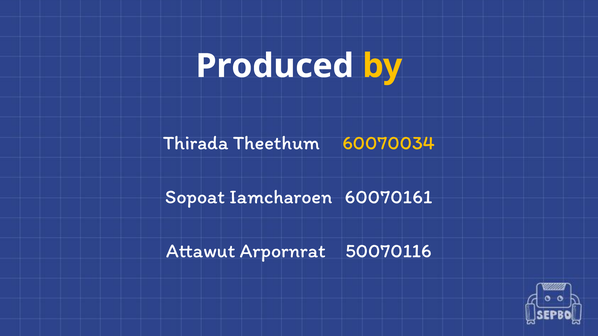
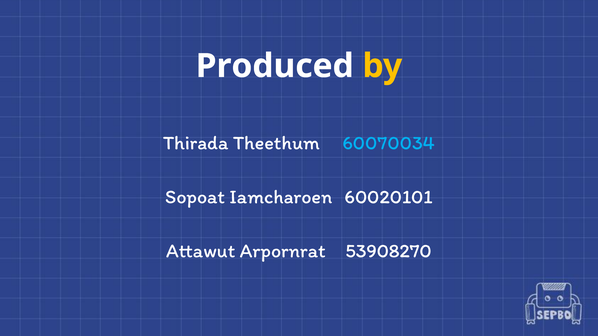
60070034 colour: yellow -> light blue (389, 143)
60070161: 60070161 -> 60020101 (389, 197)
50070116: 50070116 -> 53908270 (389, 251)
